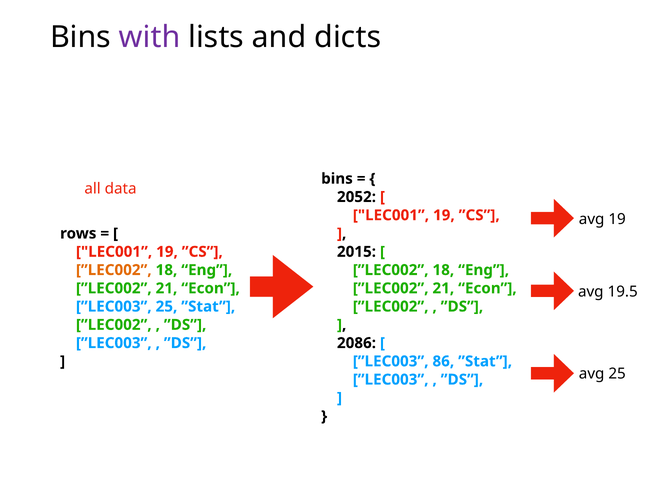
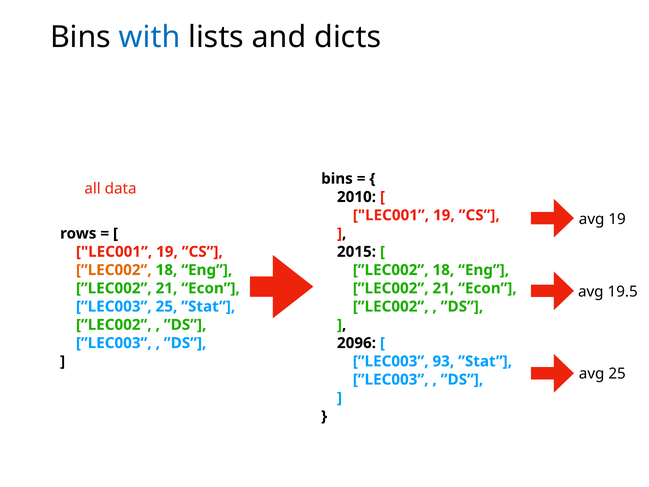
with colour: purple -> blue (150, 37)
2052: 2052 -> 2010 (356, 197)
2086: 2086 -> 2096 (356, 343)
86: 86 -> 93 (443, 361)
